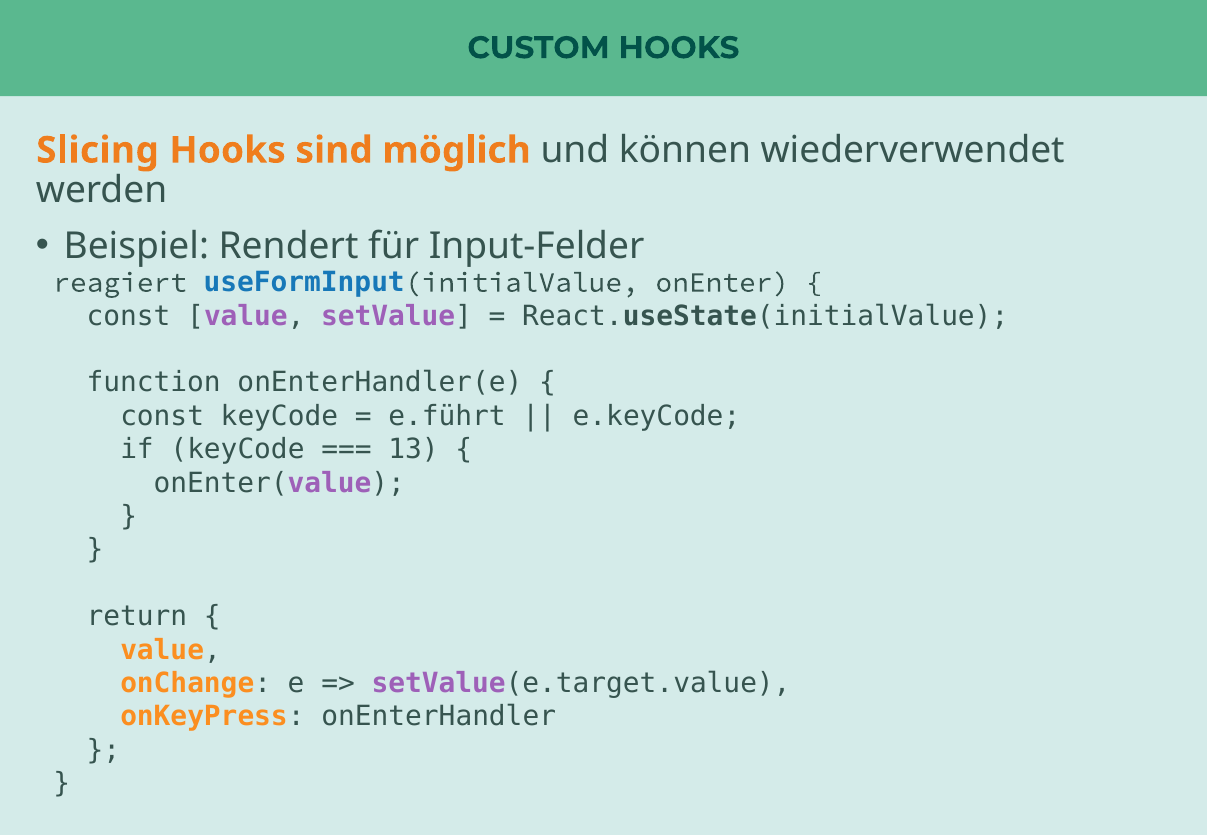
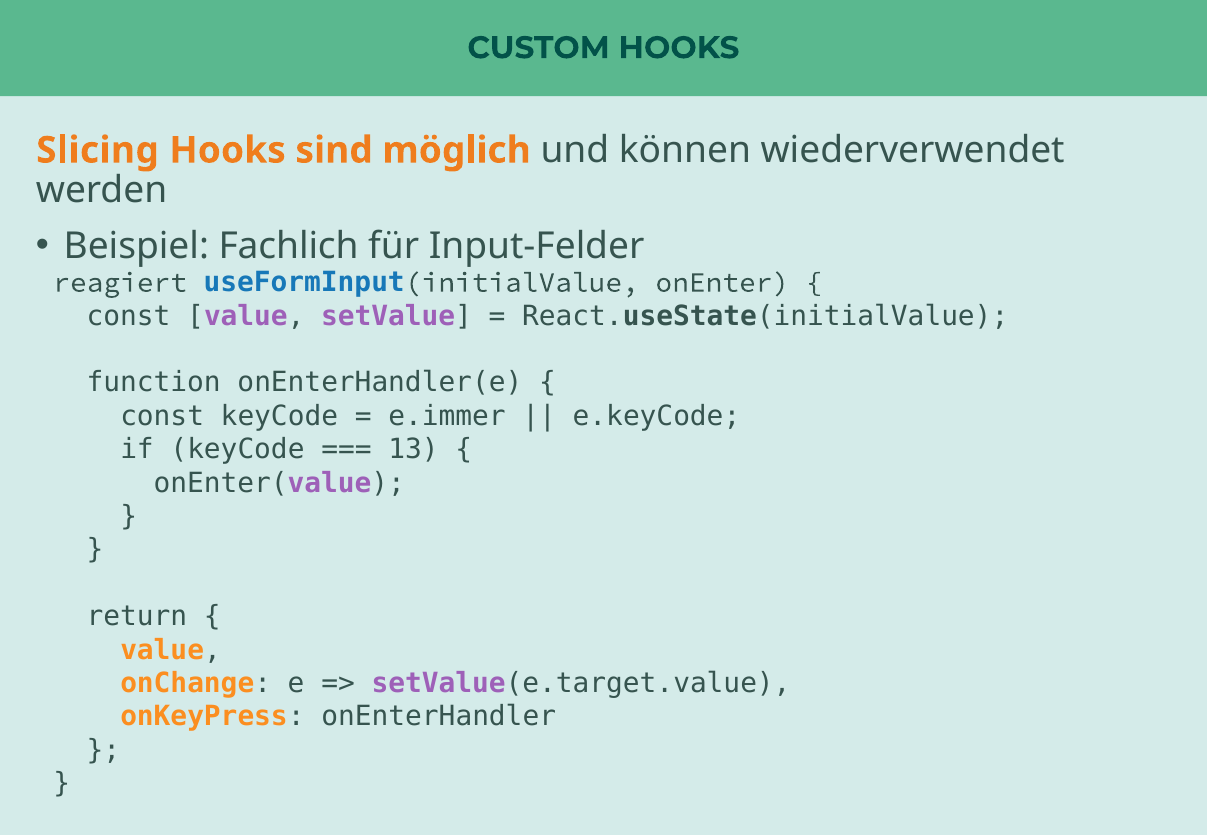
Rendert: Rendert -> Fachlich (289, 246)
e.führt: e.führt -> e.immer (447, 416)
